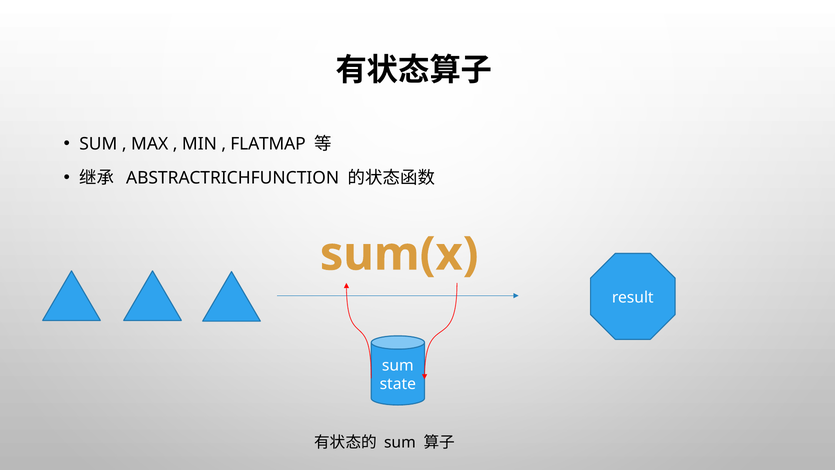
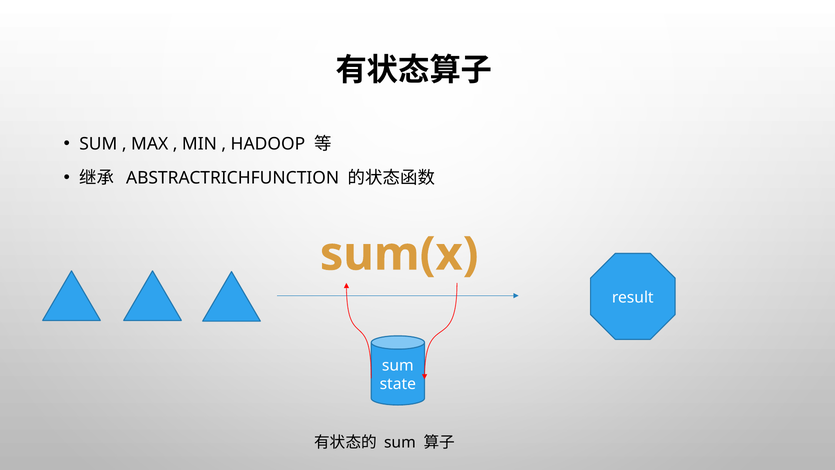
FLATMAP: FLATMAP -> HADOOP (268, 144)
